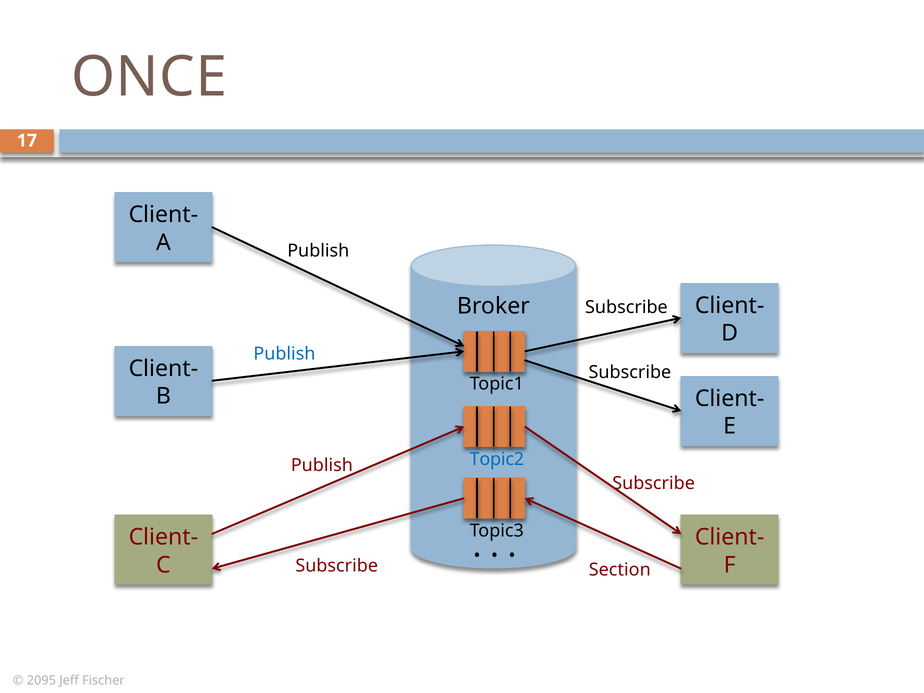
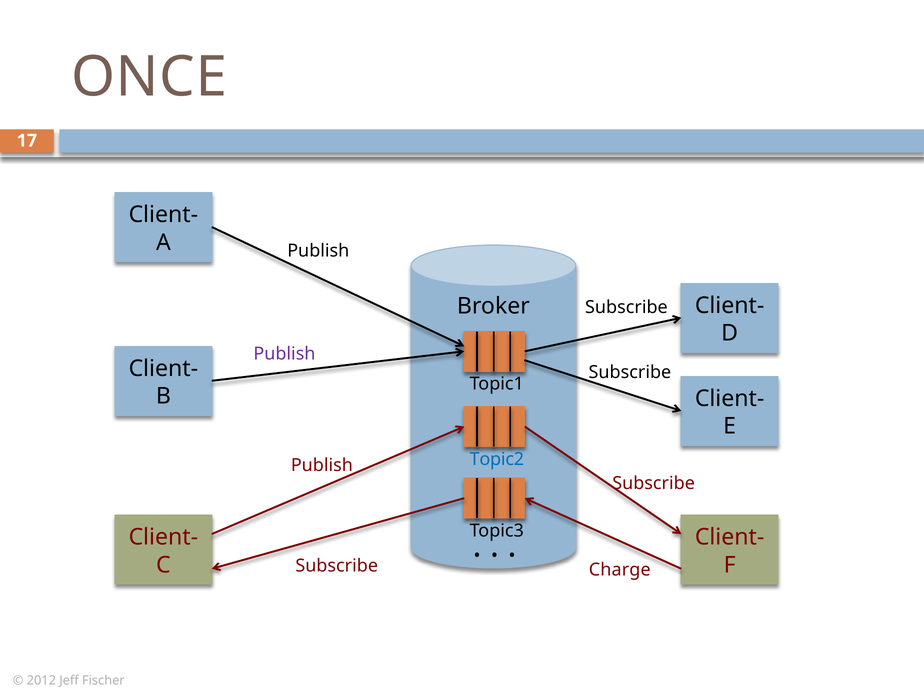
Publish colour: blue -> purple (284, 354)
Section: Section -> Charge (620, 570)
2095: 2095 -> 2012 (41, 681)
